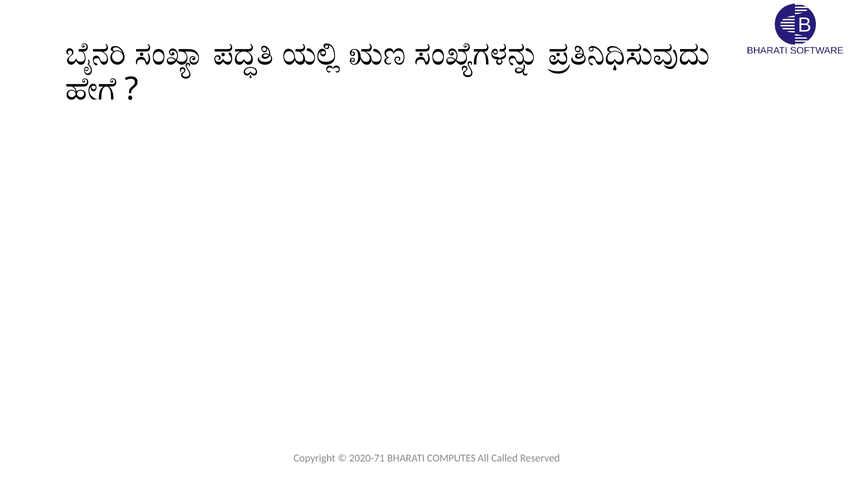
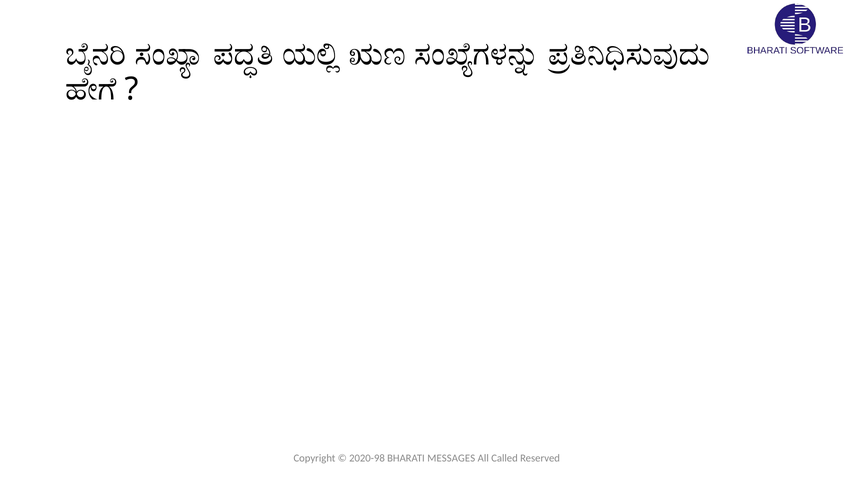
2020-71: 2020-71 -> 2020-98 (367, 459)
COMPUTES: COMPUTES -> MESSAGES (451, 459)
